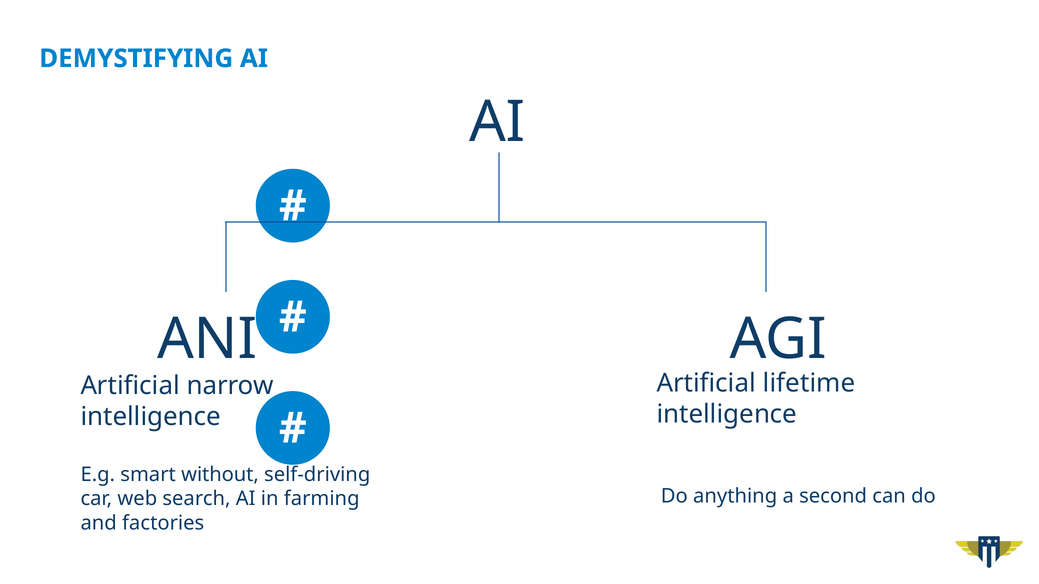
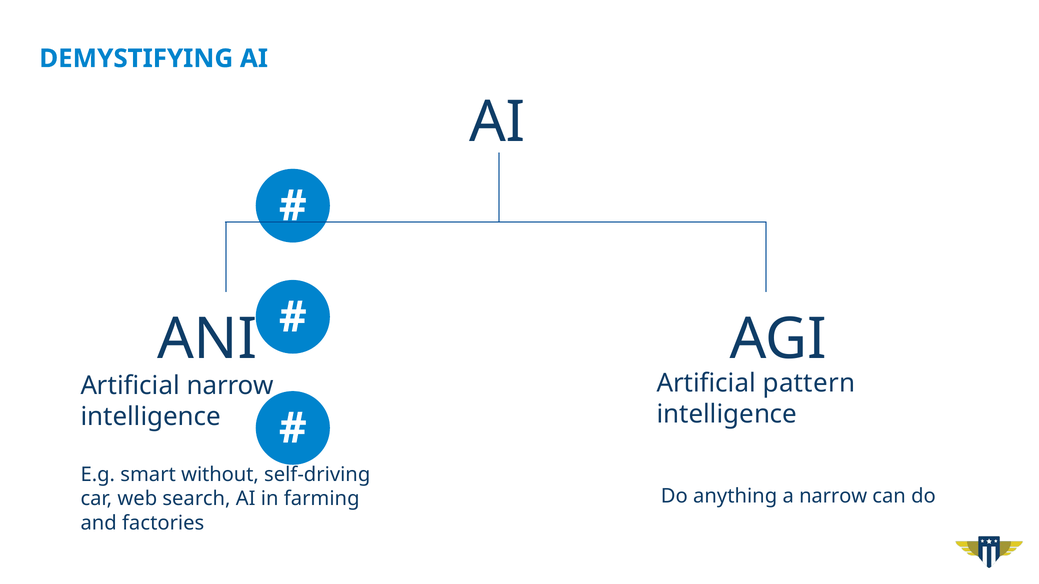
lifetime: lifetime -> pattern (809, 383)
a second: second -> narrow (833, 497)
